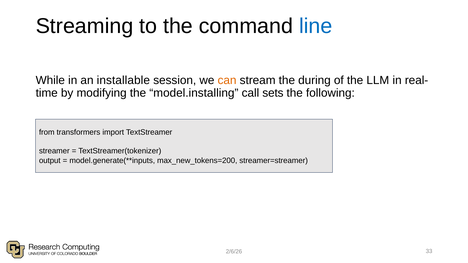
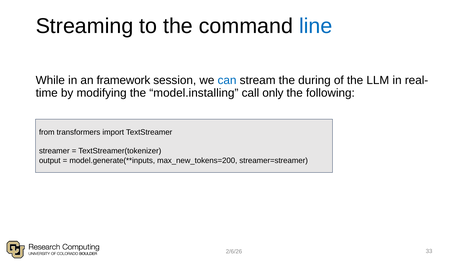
installable: installable -> framework (123, 80)
can colour: orange -> blue (227, 80)
sets: sets -> only (273, 93)
